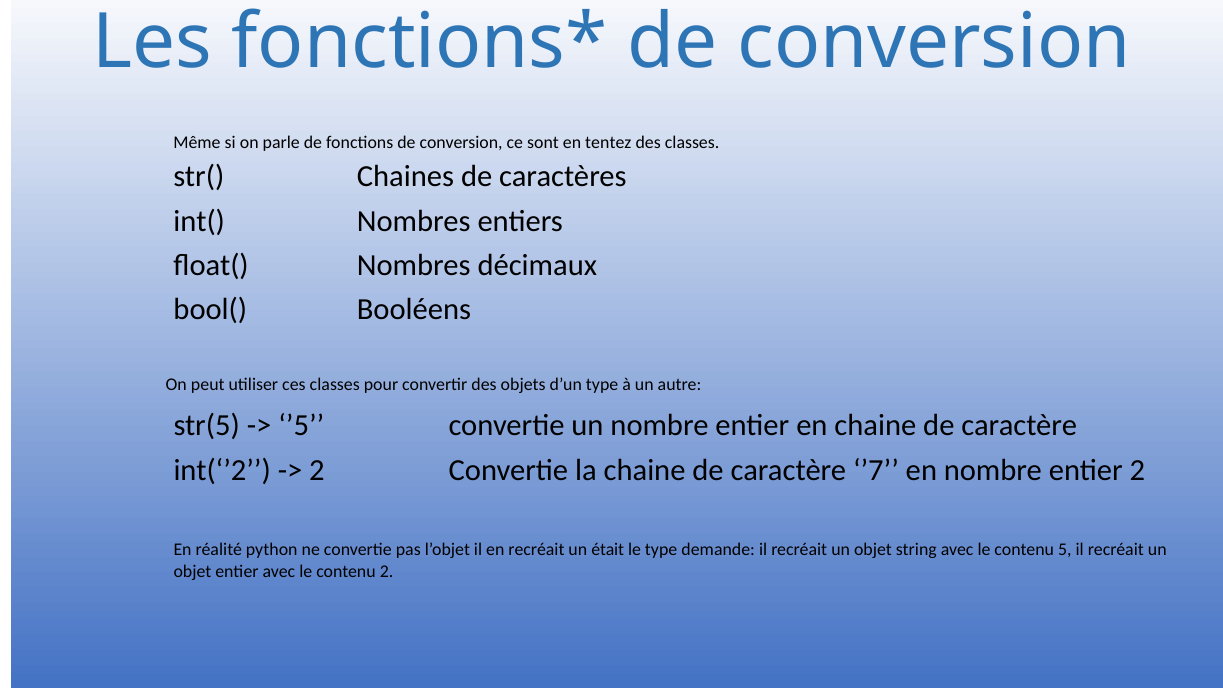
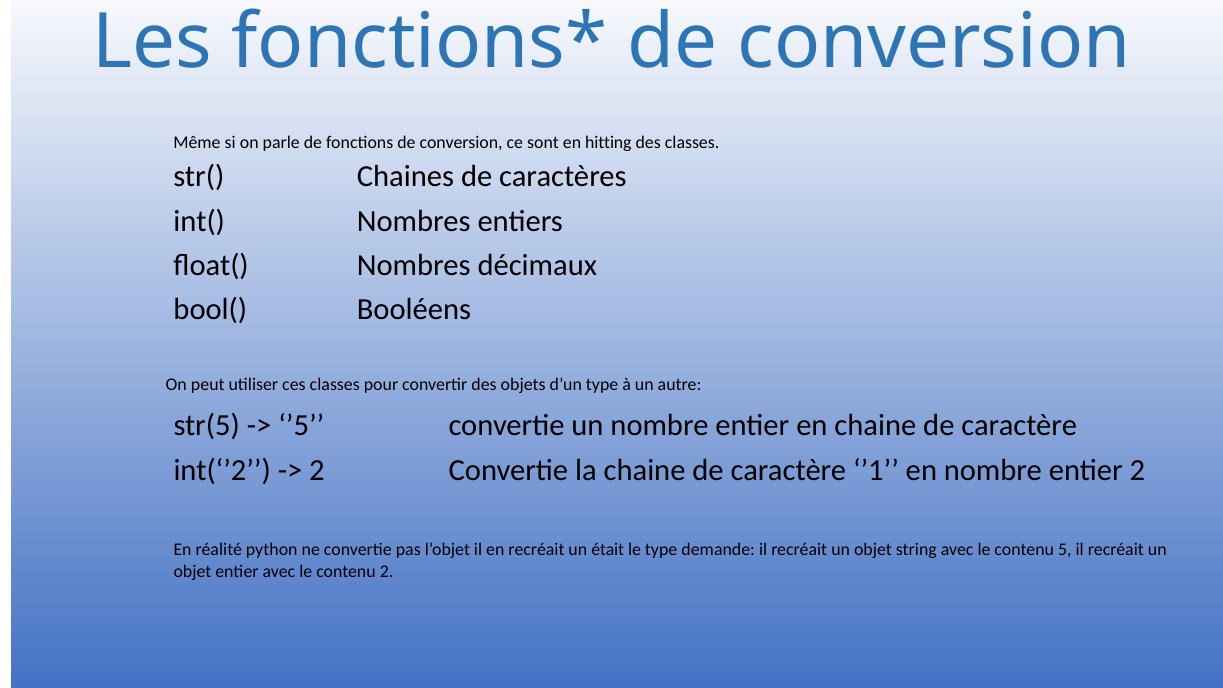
tentez: tentez -> hitting (608, 142)
’7: ’7 -> ’1 (876, 470)
